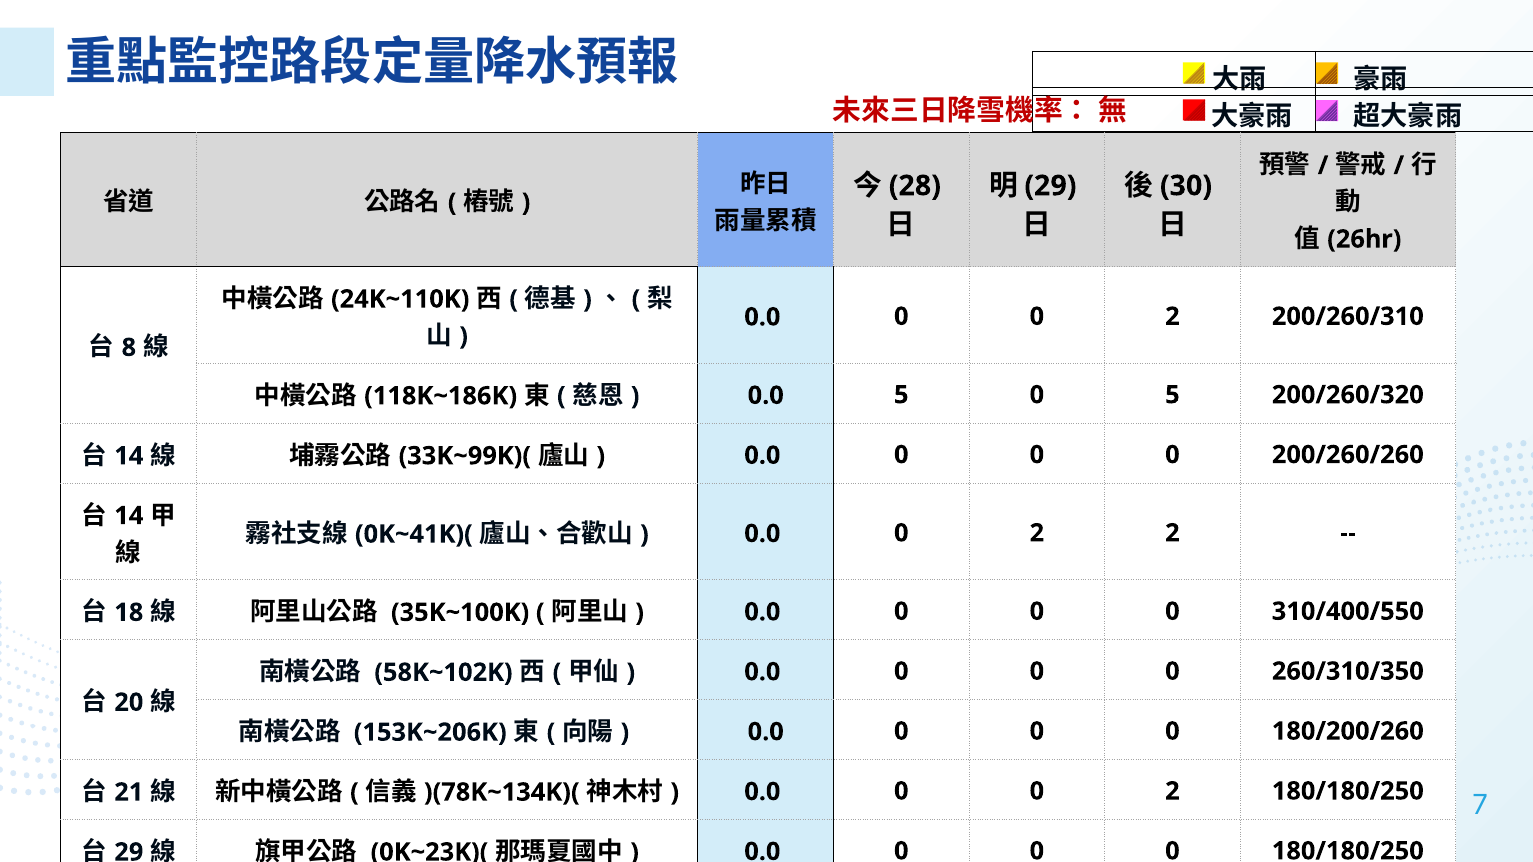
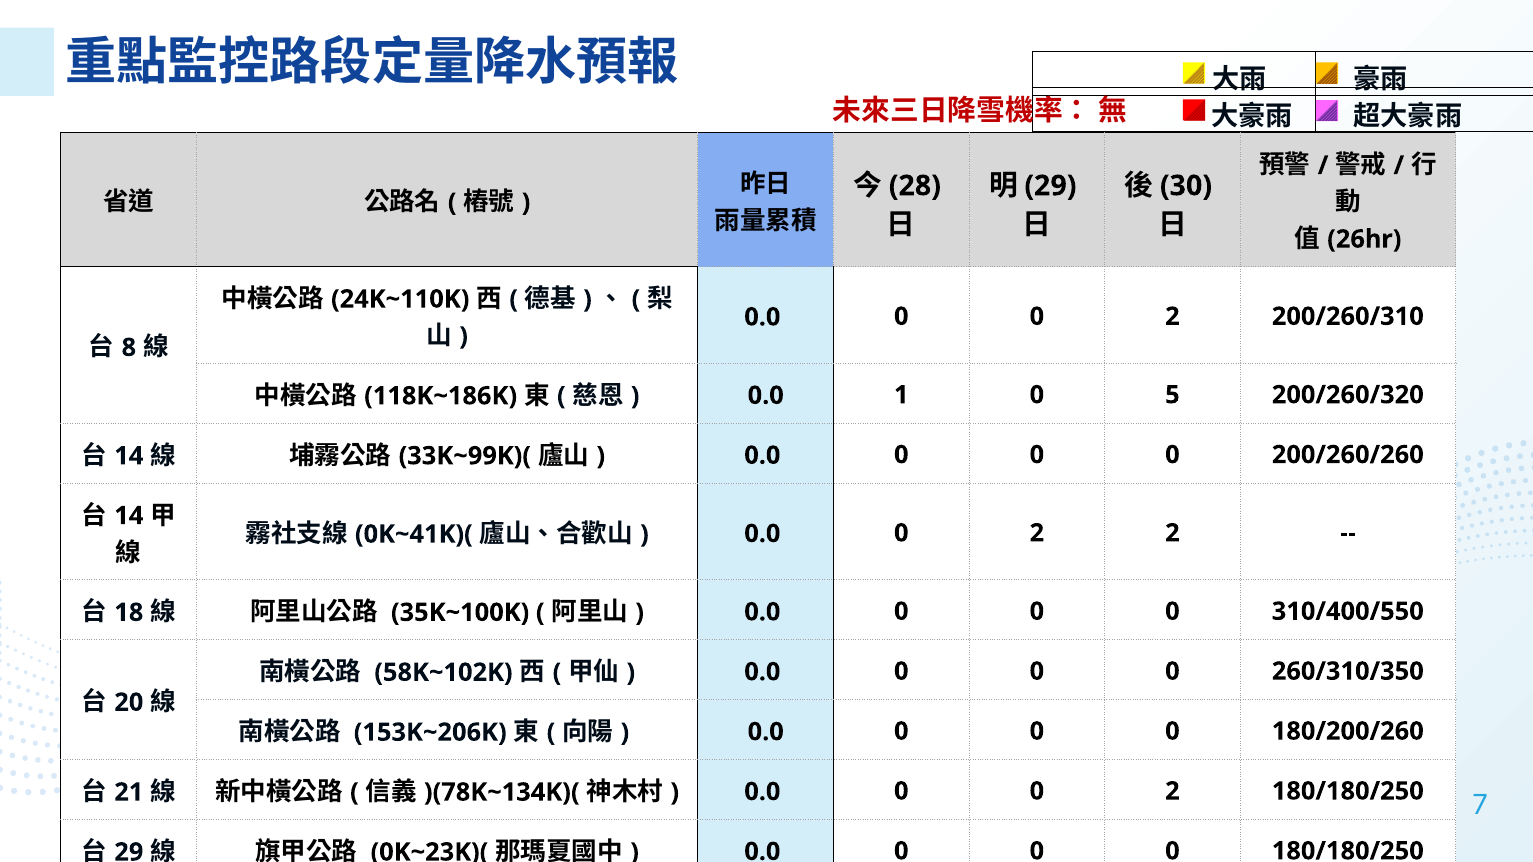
0.0 5: 5 -> 1 (901, 395)
